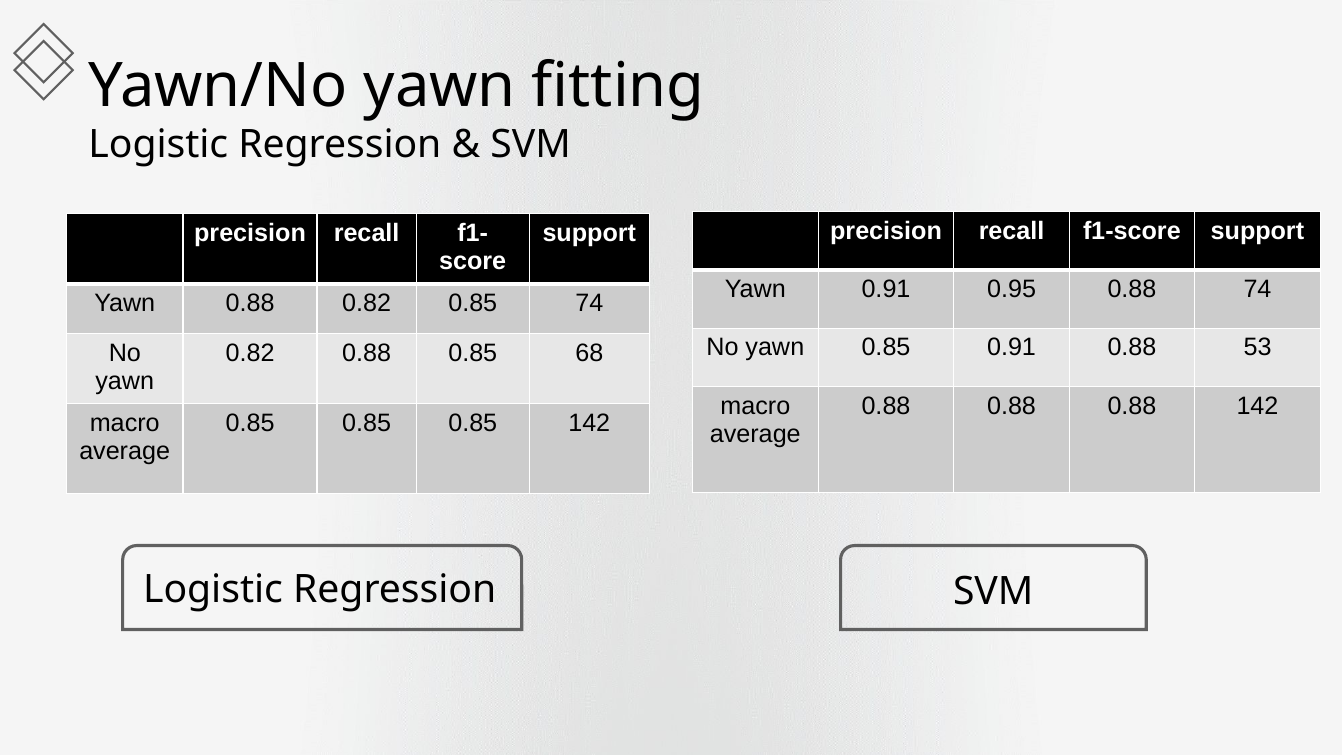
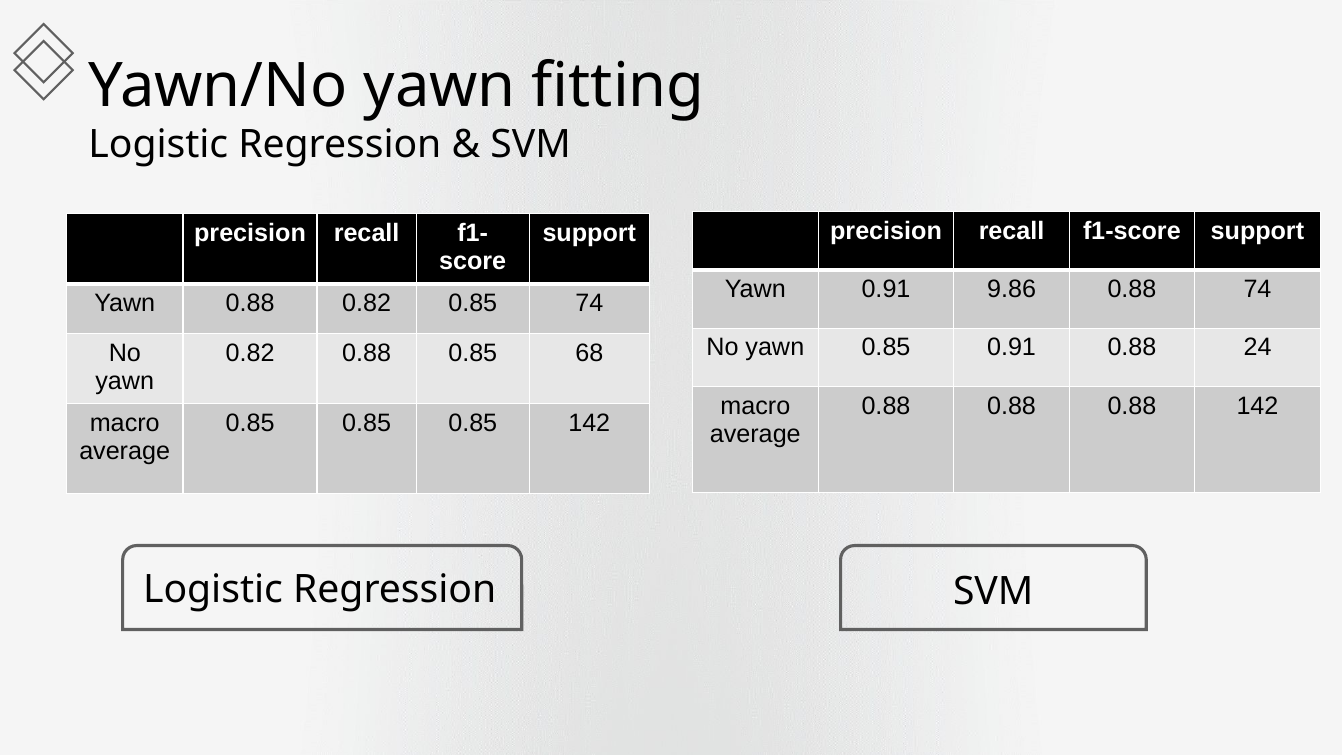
0.95: 0.95 -> 9.86 (1012, 289)
53: 53 -> 24 (1258, 348)
